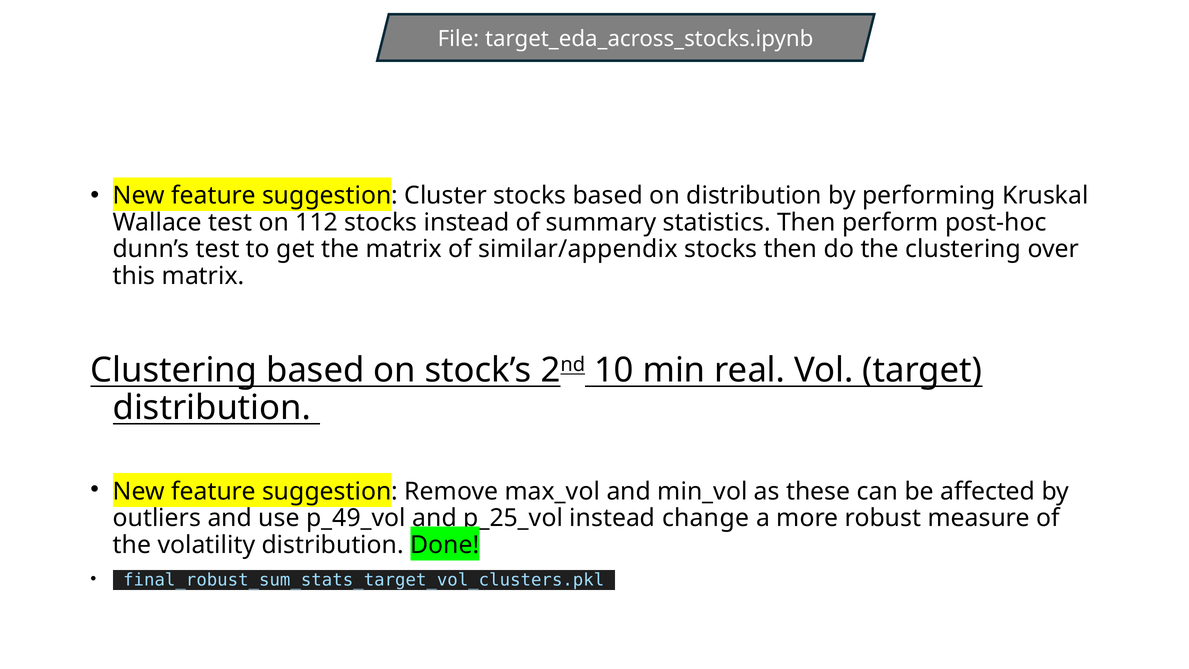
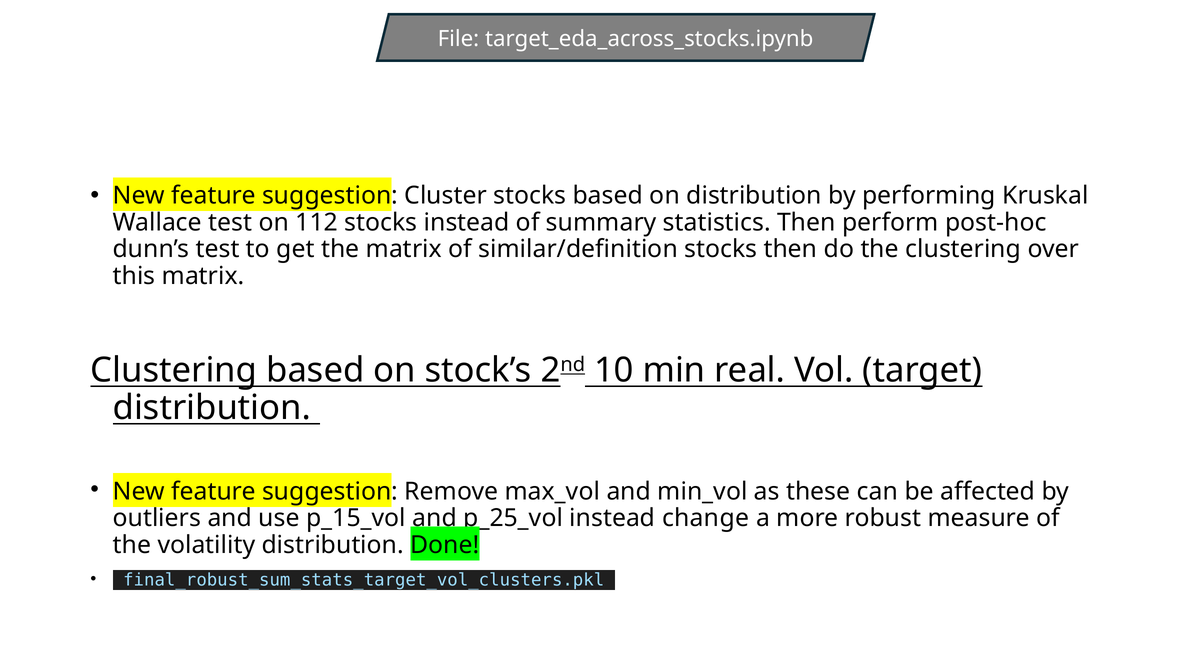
similar/appendix: similar/appendix -> similar/definition (578, 249)
p_49_vol: p_49_vol -> p_15_vol (356, 518)
